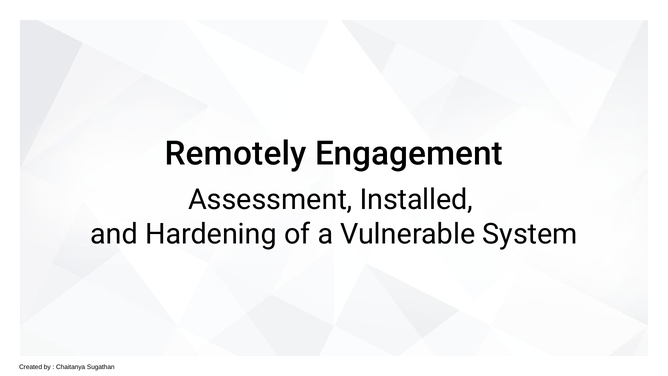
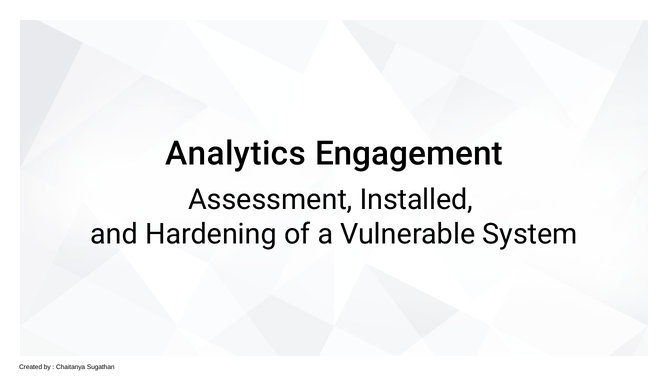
Remotely: Remotely -> Analytics (236, 154)
